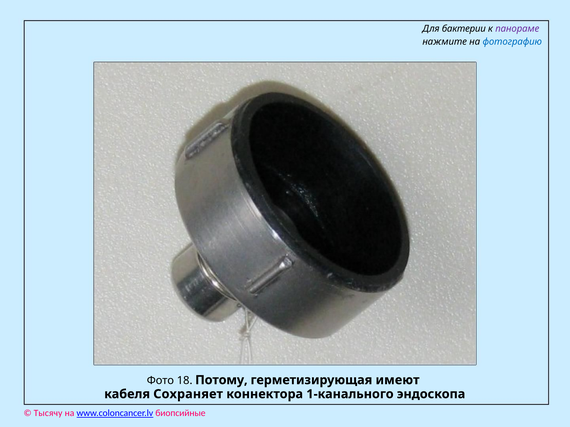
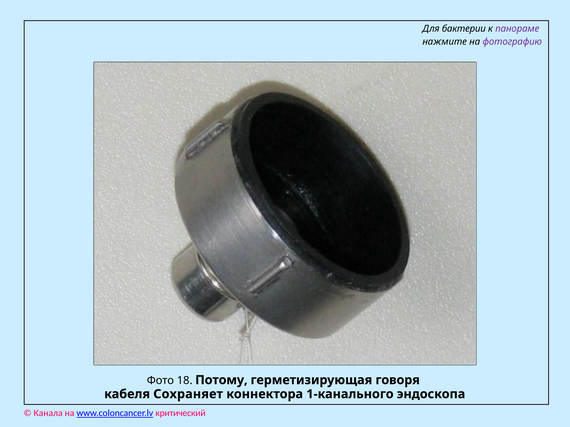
фотографию colour: blue -> purple (512, 42)
имеют: имеют -> говоря (398, 380)
Тысячу: Тысячу -> Канала (48, 414)
биопсийные: биопсийные -> критический (180, 414)
